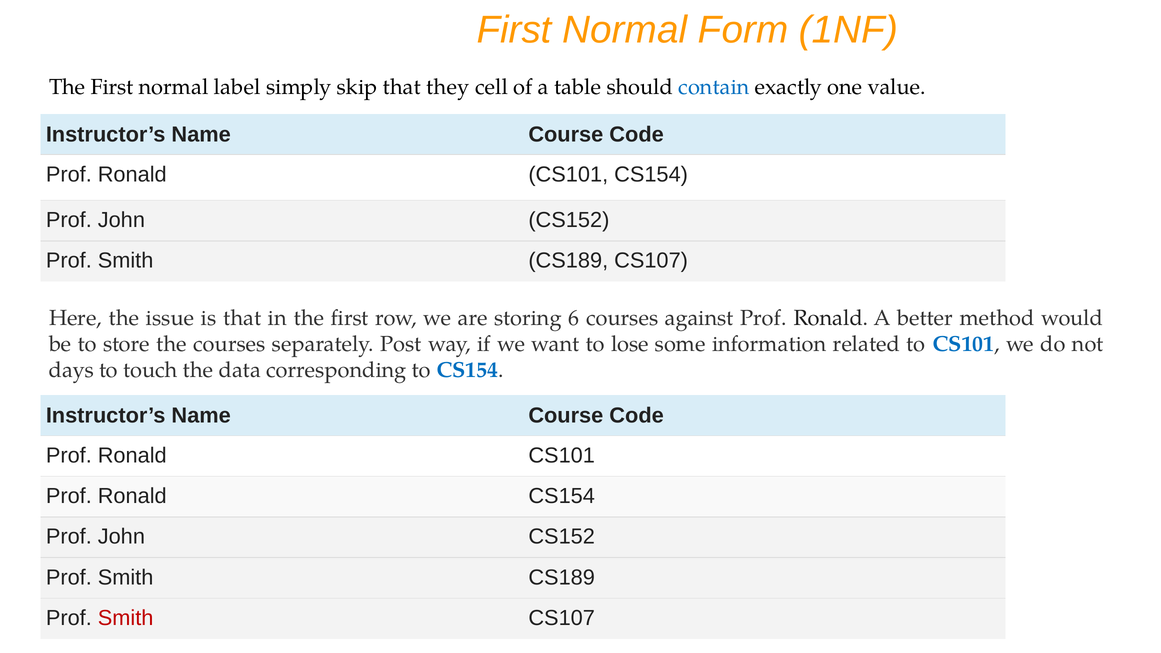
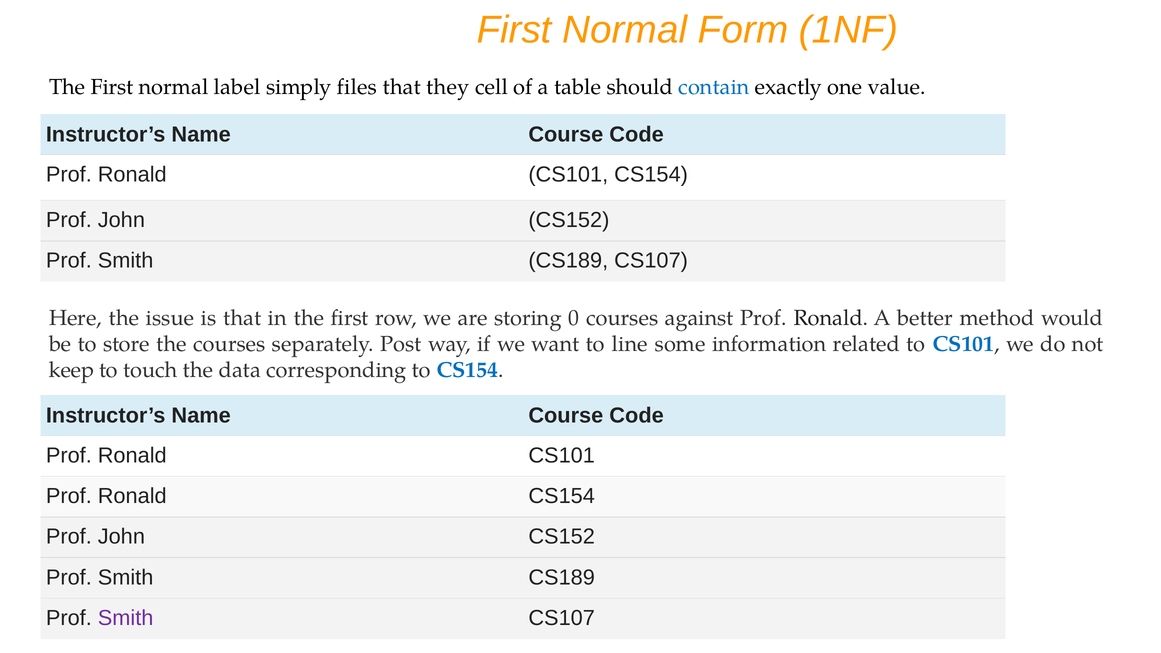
skip: skip -> files (357, 87)
6: 6 -> 0 (574, 318)
lose: lose -> line (630, 344)
days: days -> keep (71, 370)
Smith colour: red -> purple (126, 618)
